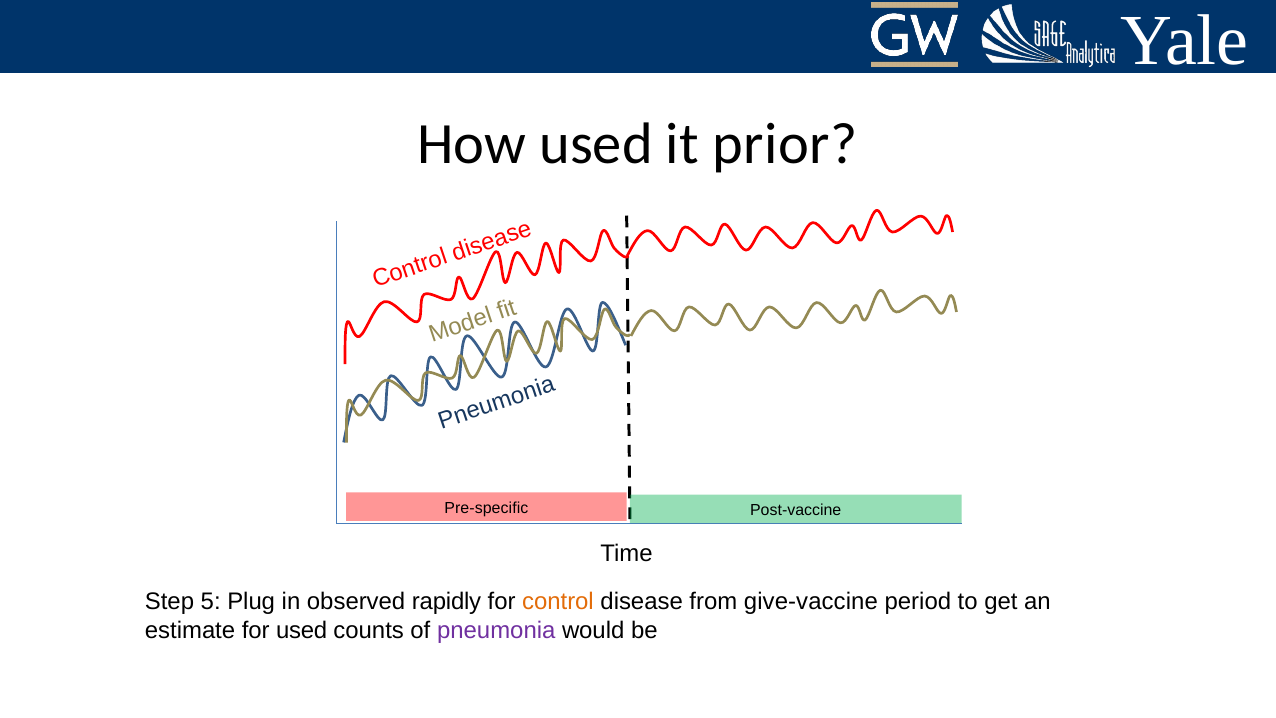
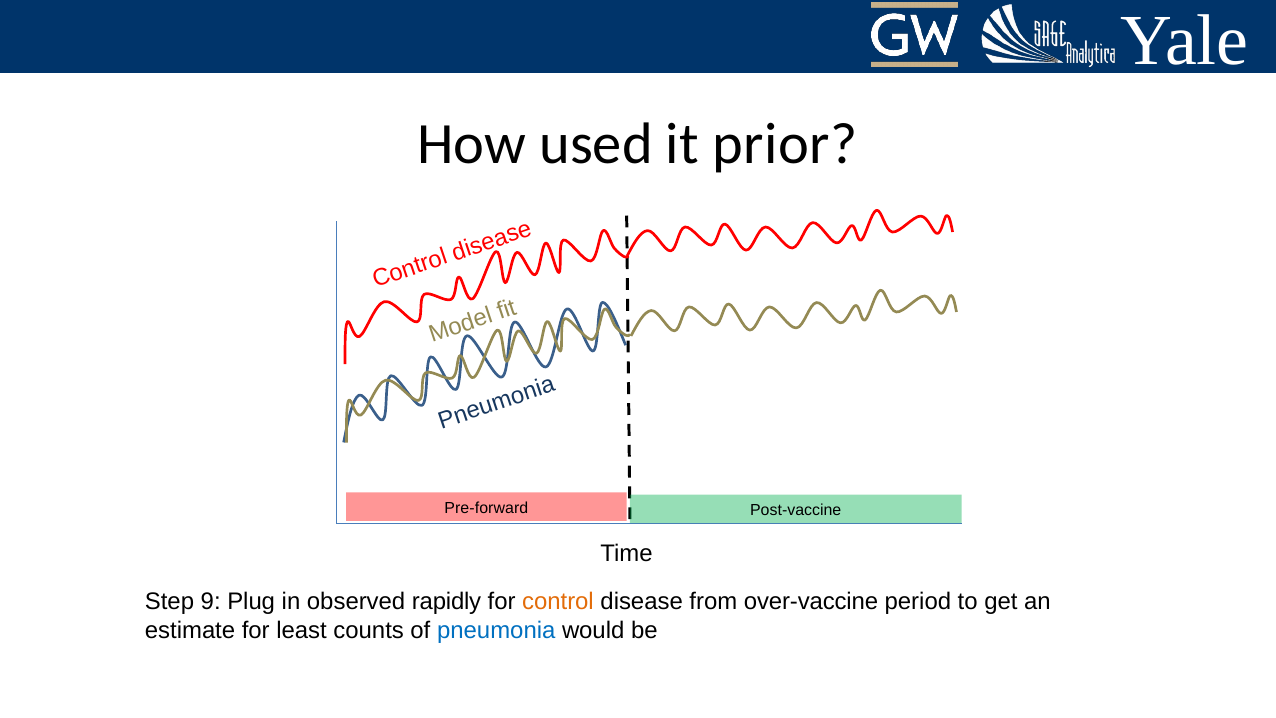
Pre-specific: Pre-specific -> Pre-forward (486, 508)
5: 5 -> 9 (211, 601)
give-vaccine: give-vaccine -> over-vaccine (811, 601)
for used: used -> least (302, 630)
pneumonia colour: purple -> blue (496, 630)
